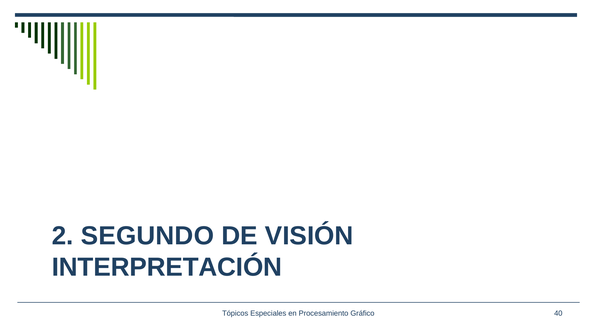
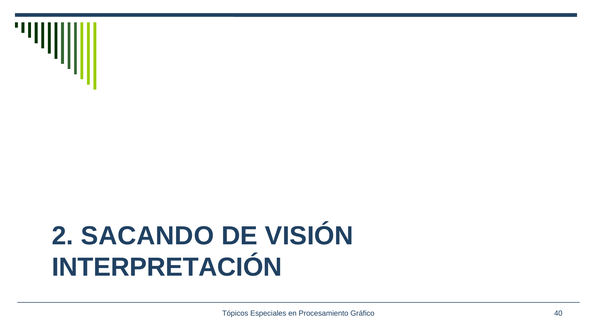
SEGUNDO: SEGUNDO -> SACANDO (147, 236)
